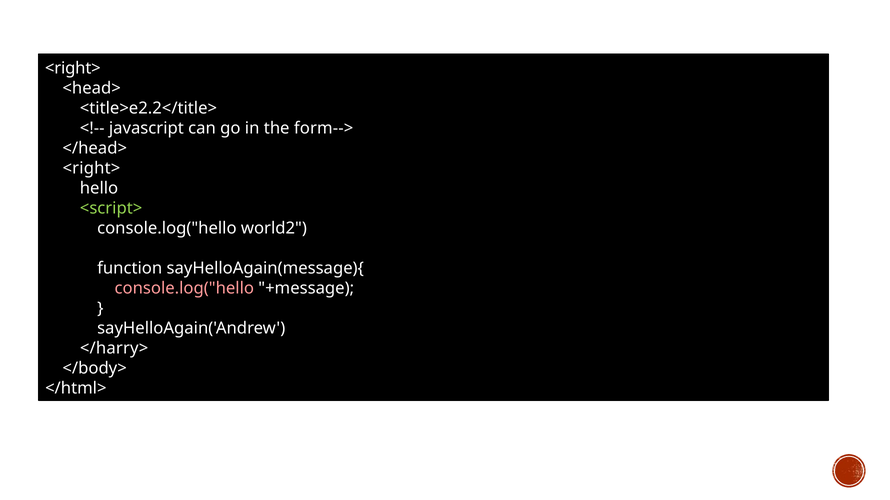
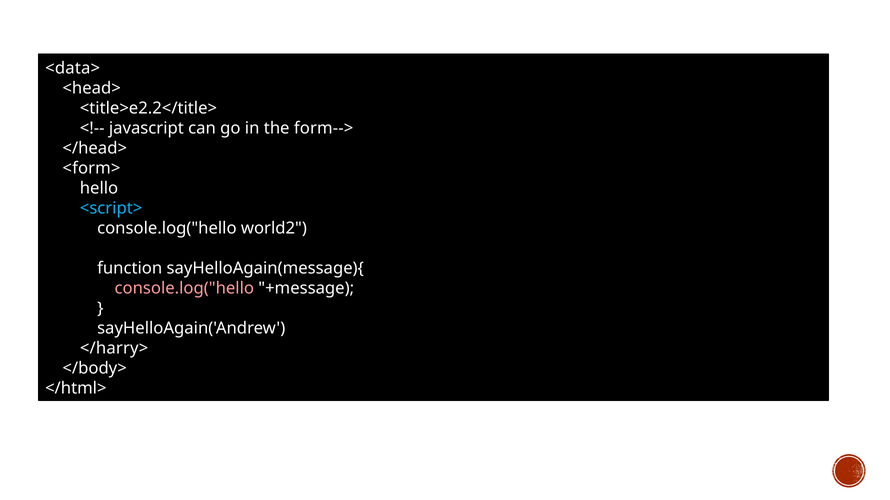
<right>: <right> -> <data> (73, 68)
<right>: <right> -> <form> (91, 168)
<script> colour: light green -> light blue (111, 209)
